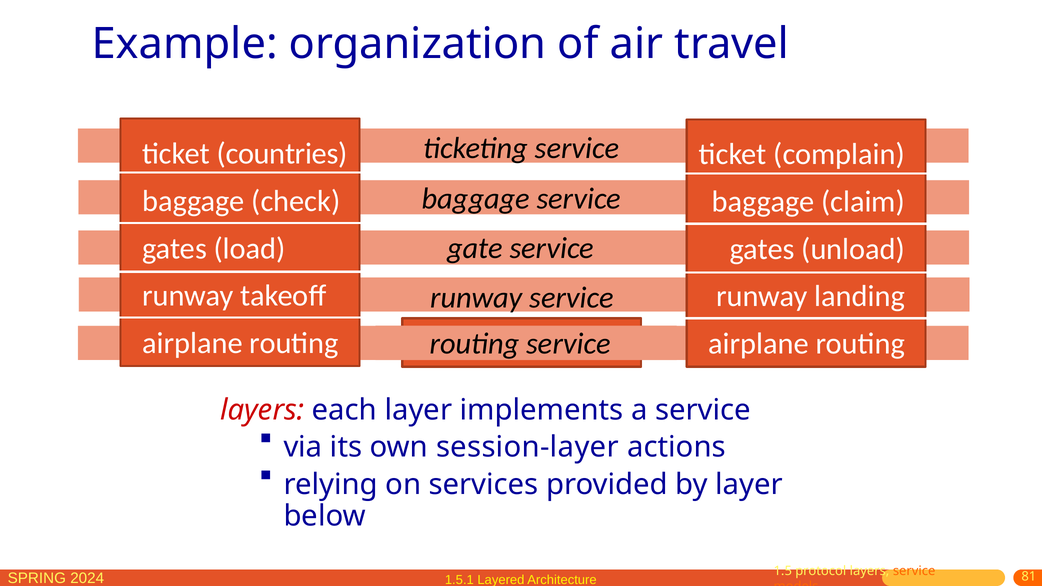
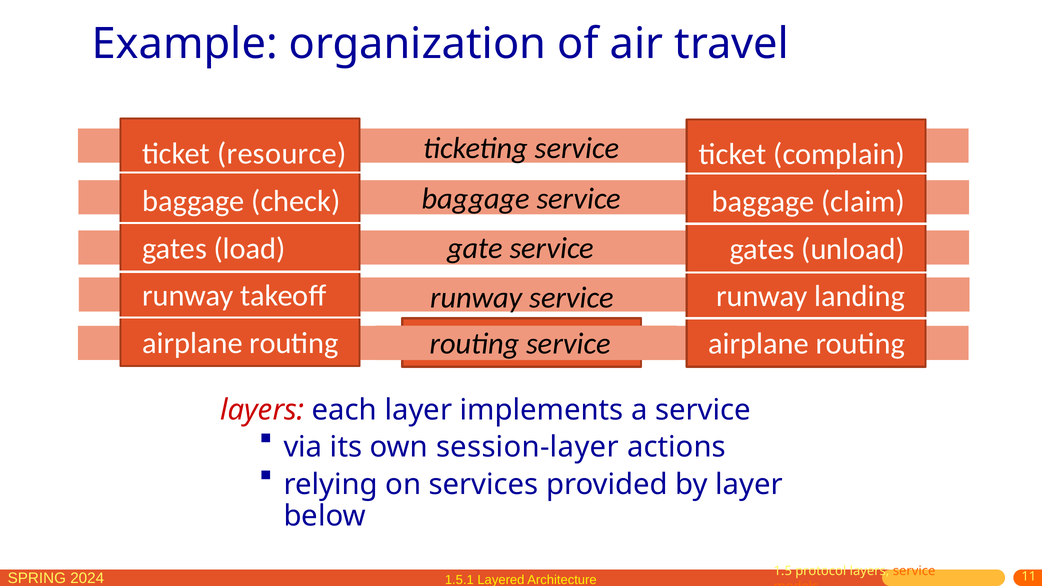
countries: countries -> resource (282, 154)
81: 81 -> 11 (1029, 577)
